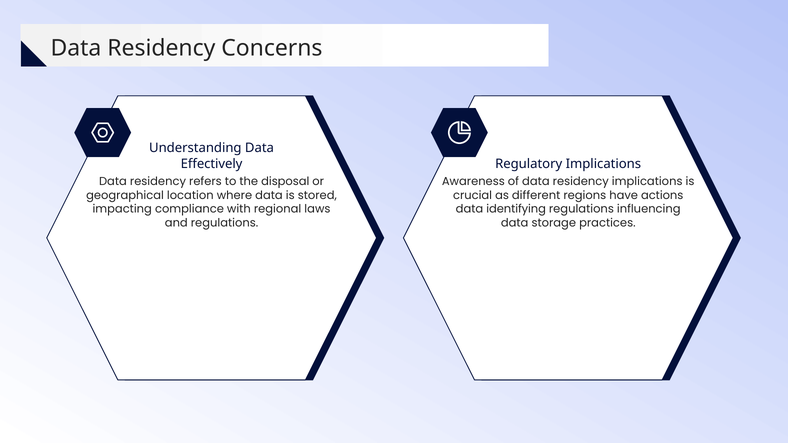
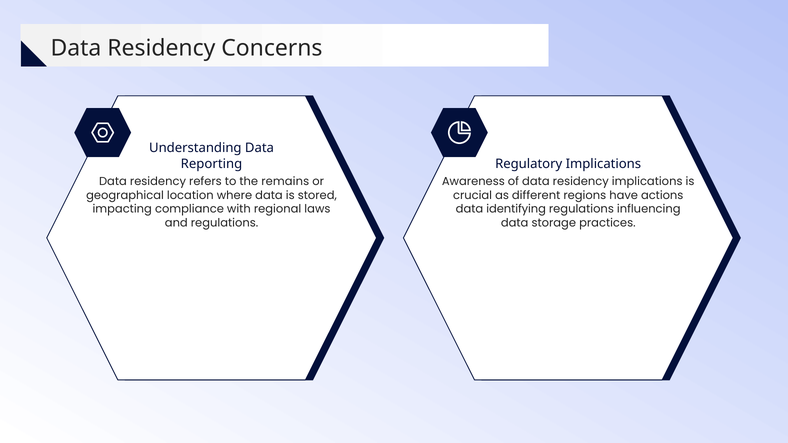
Effectively: Effectively -> Reporting (212, 164)
disposal: disposal -> remains (285, 182)
